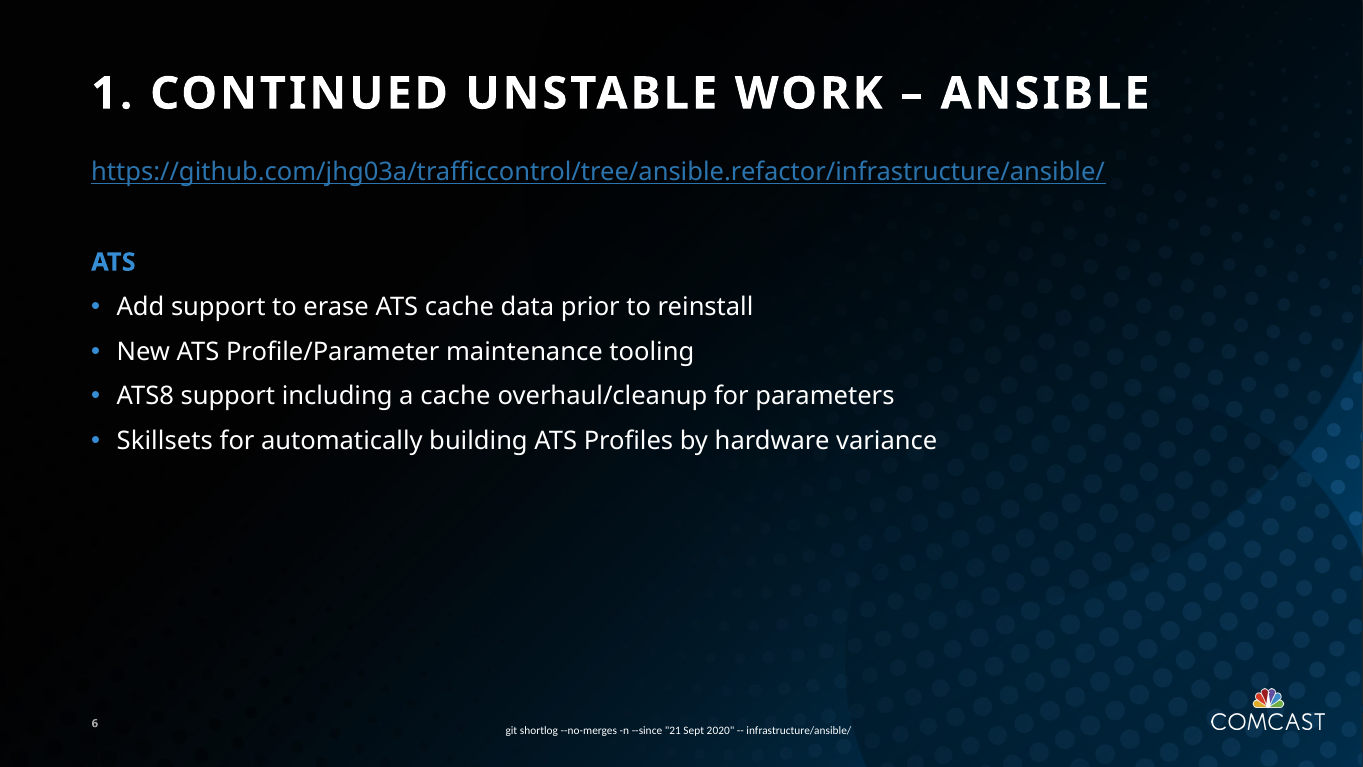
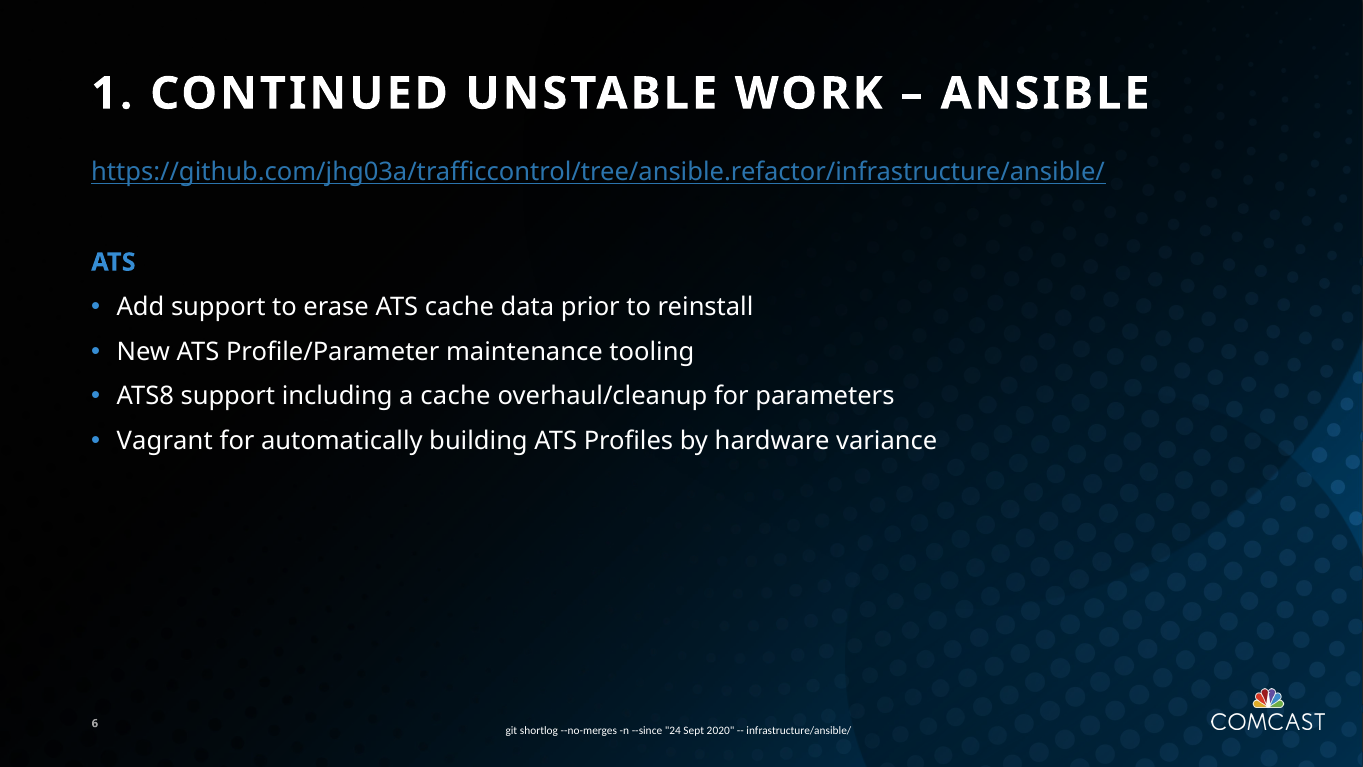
Skillsets: Skillsets -> Vagrant (165, 441)
21: 21 -> 24 (673, 730)
